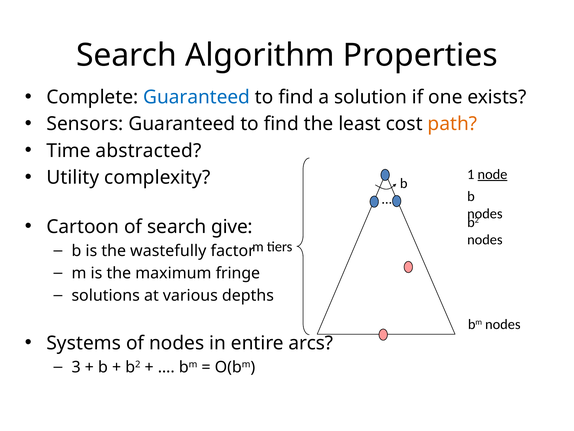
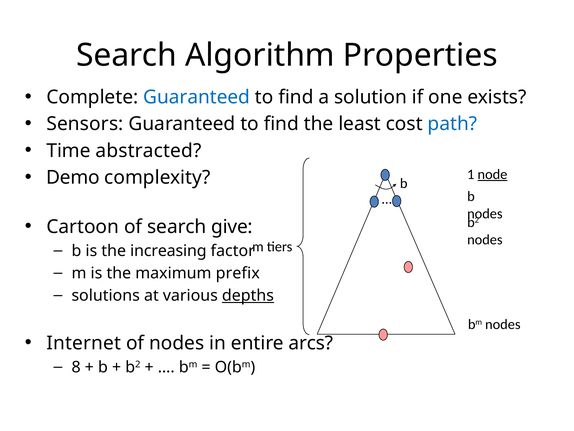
path colour: orange -> blue (452, 124)
Utility: Utility -> Demo (73, 177)
wastefully: wastefully -> increasing (168, 251)
fringe: fringe -> prefix (238, 273)
depths underline: none -> present (248, 295)
Systems: Systems -> Internet (84, 343)
3: 3 -> 8 (76, 367)
